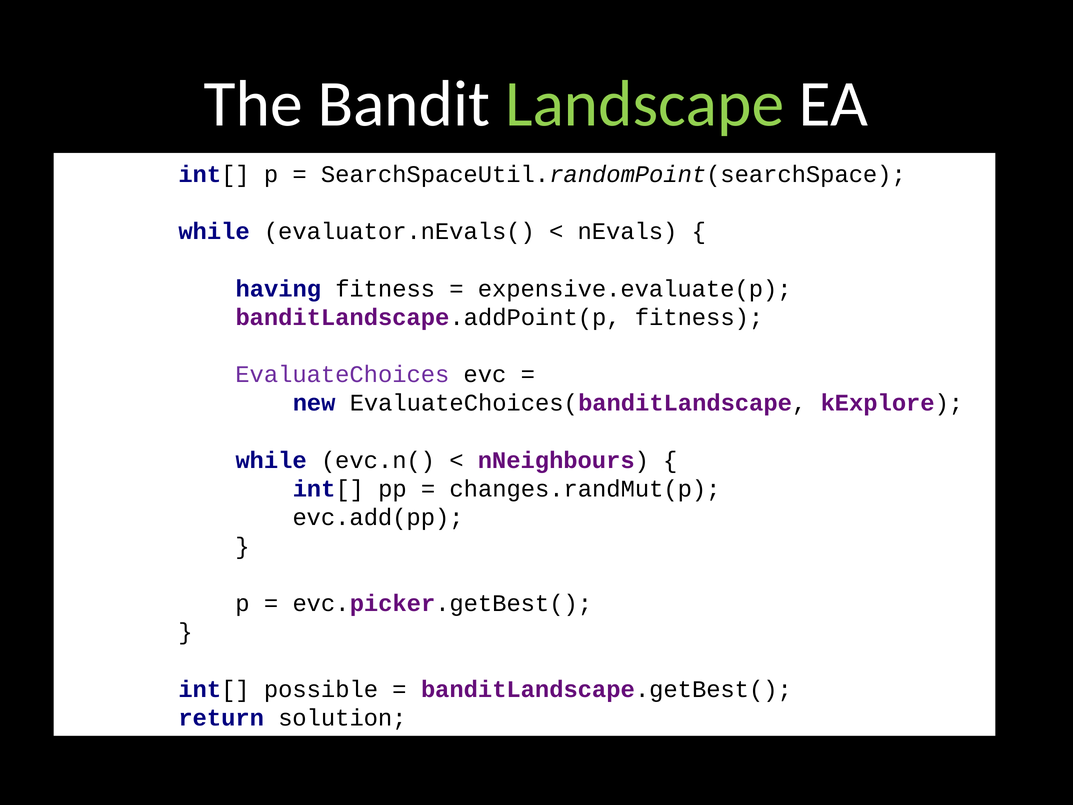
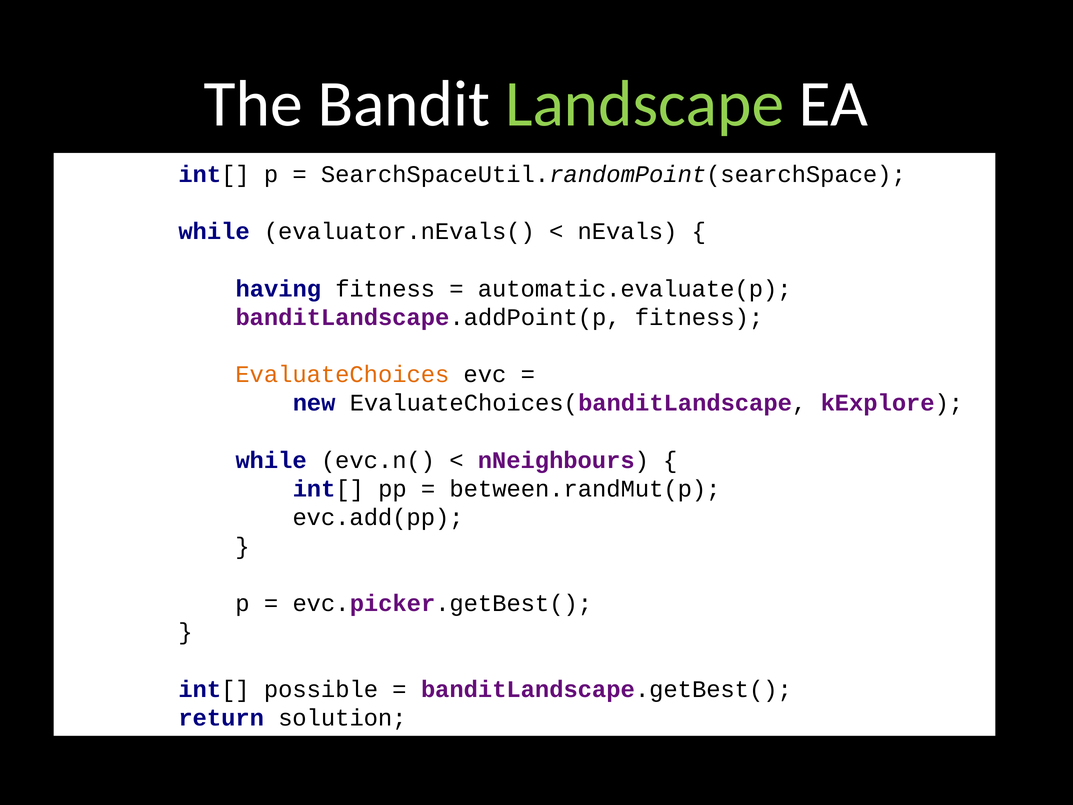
expensive.evaluate(p: expensive.evaluate(p -> automatic.evaluate(p (635, 289)
EvaluateChoices colour: purple -> orange (342, 374)
changes.randMut(p: changes.randMut(p -> between.randMut(p (585, 489)
